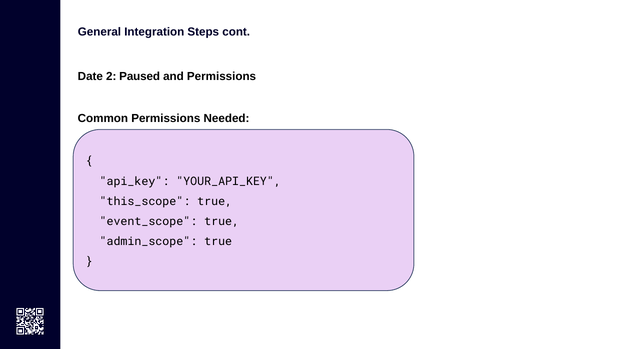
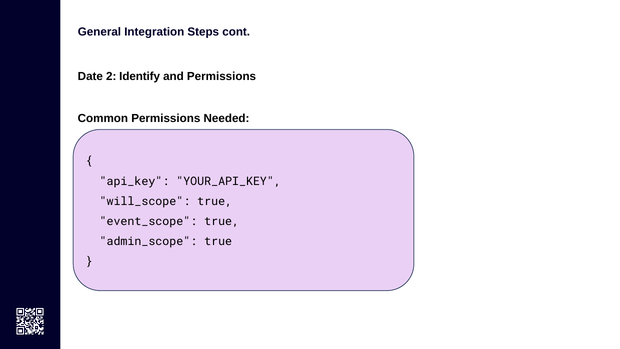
Paused: Paused -> Identify (140, 77)
this_scope: this_scope -> will_scope (145, 201)
